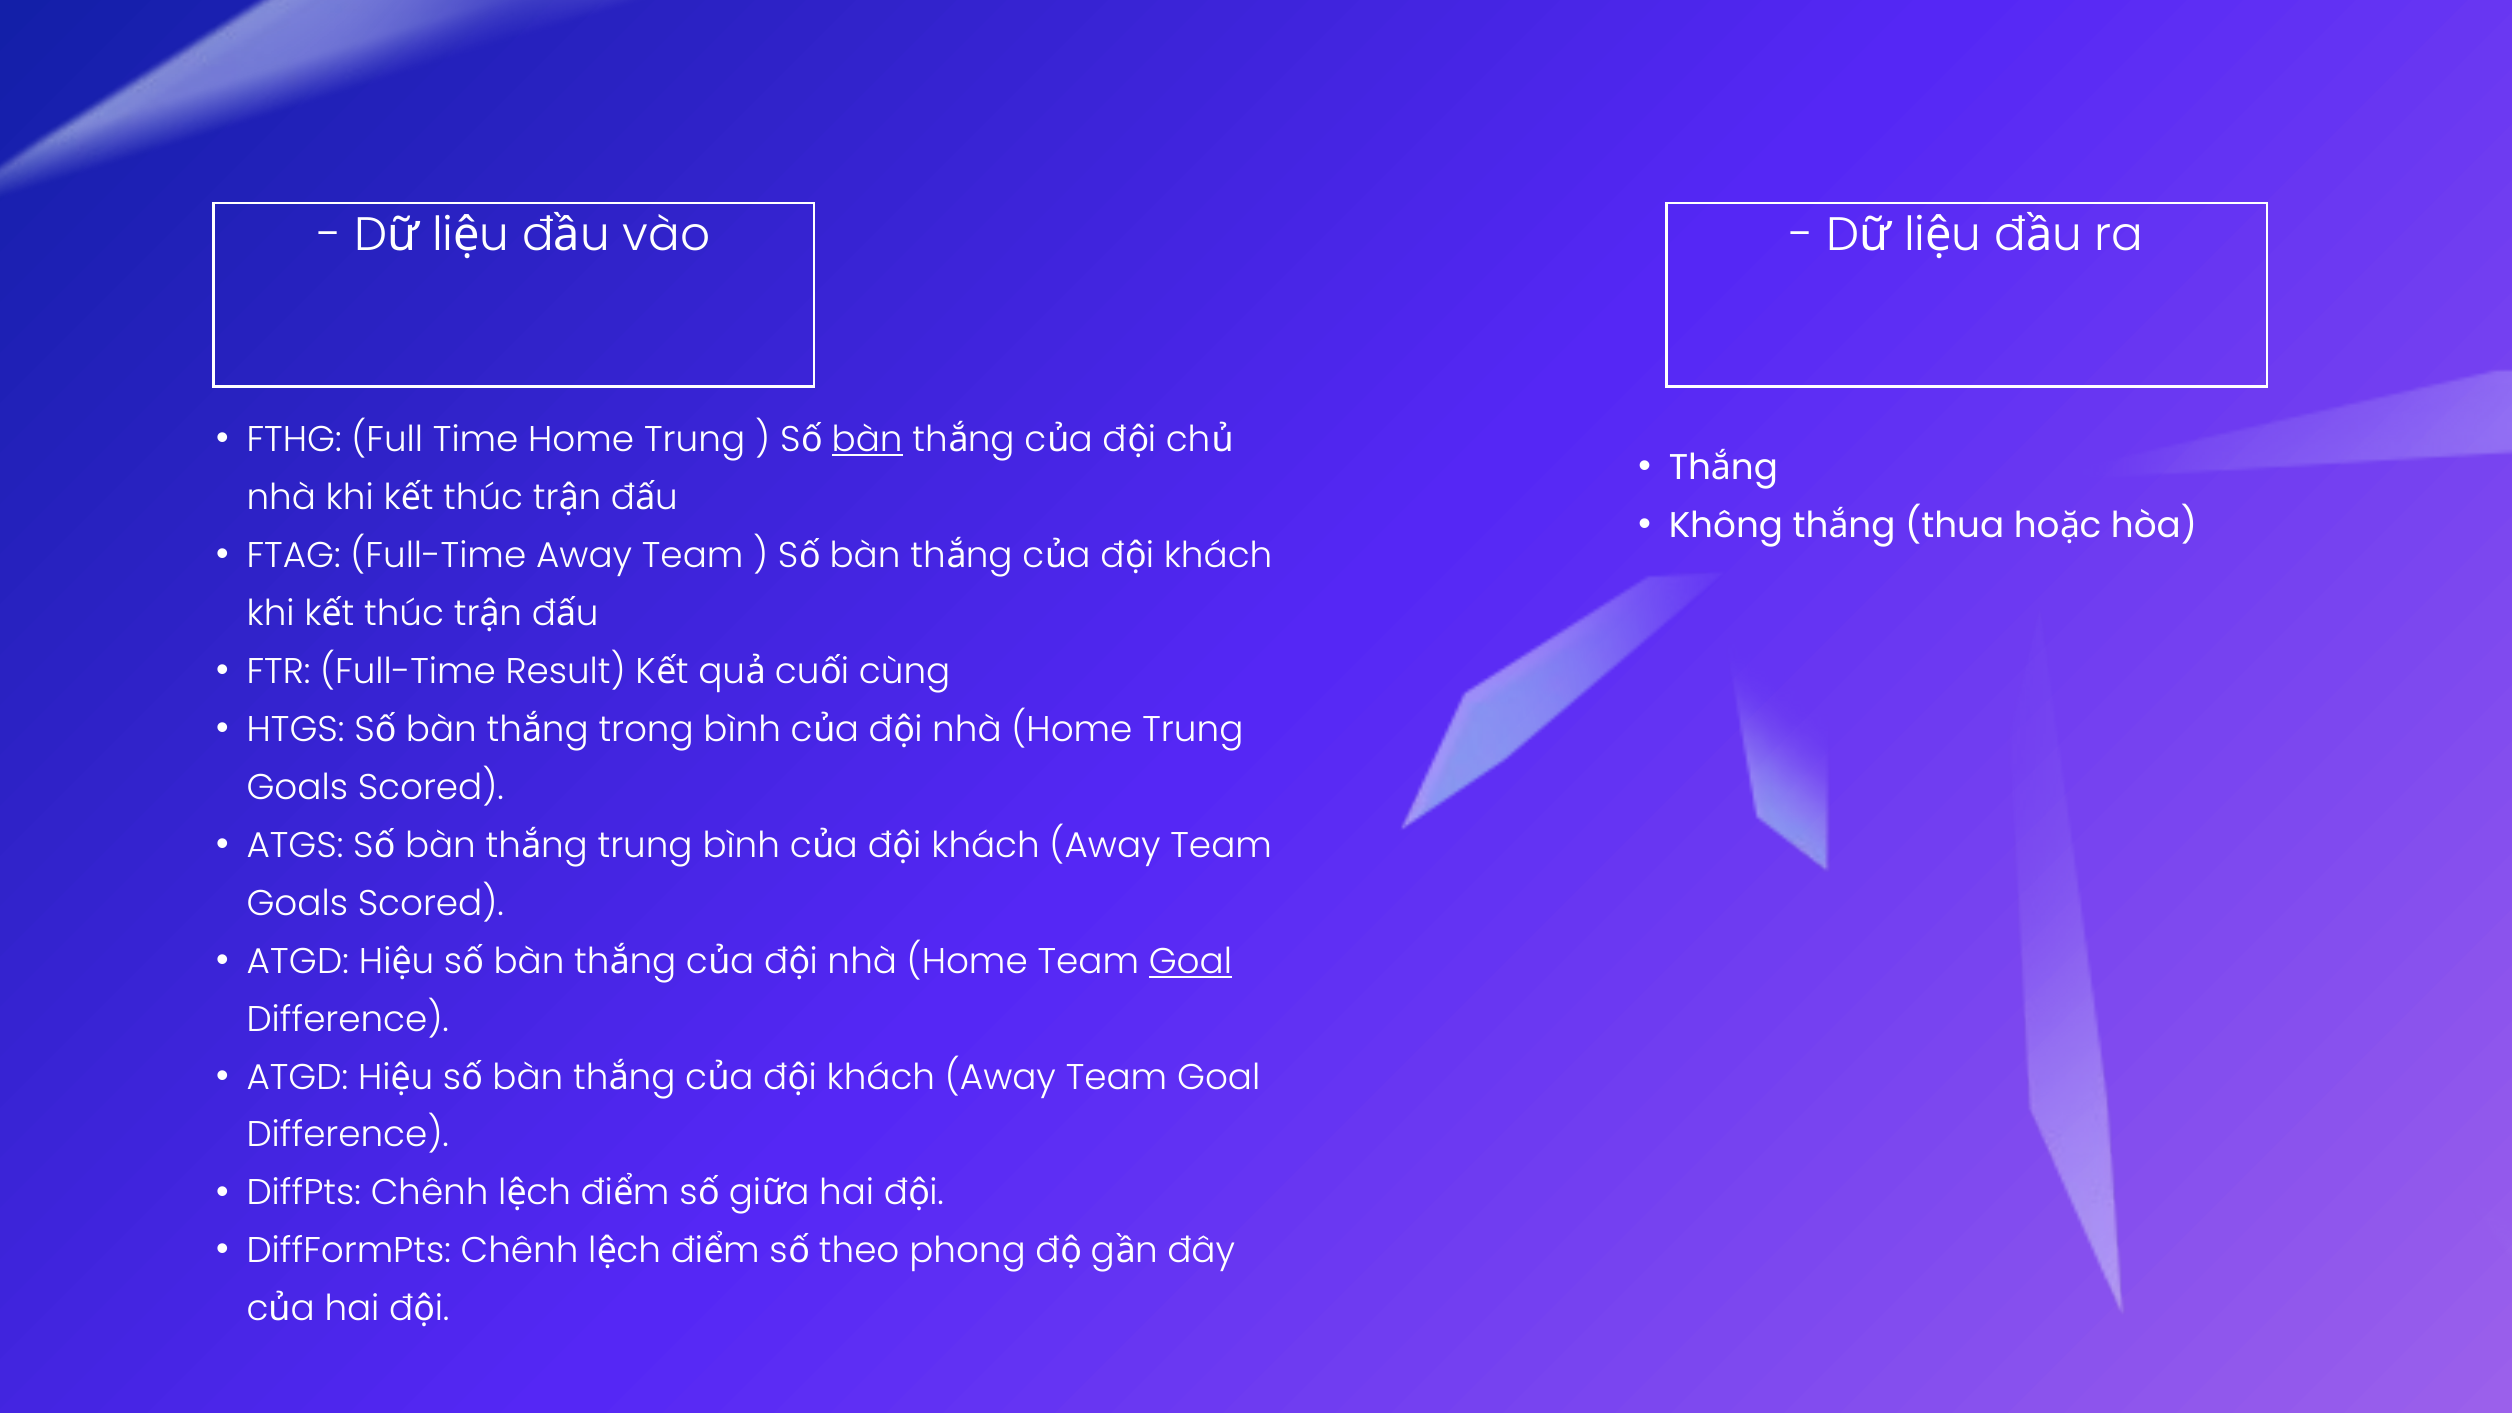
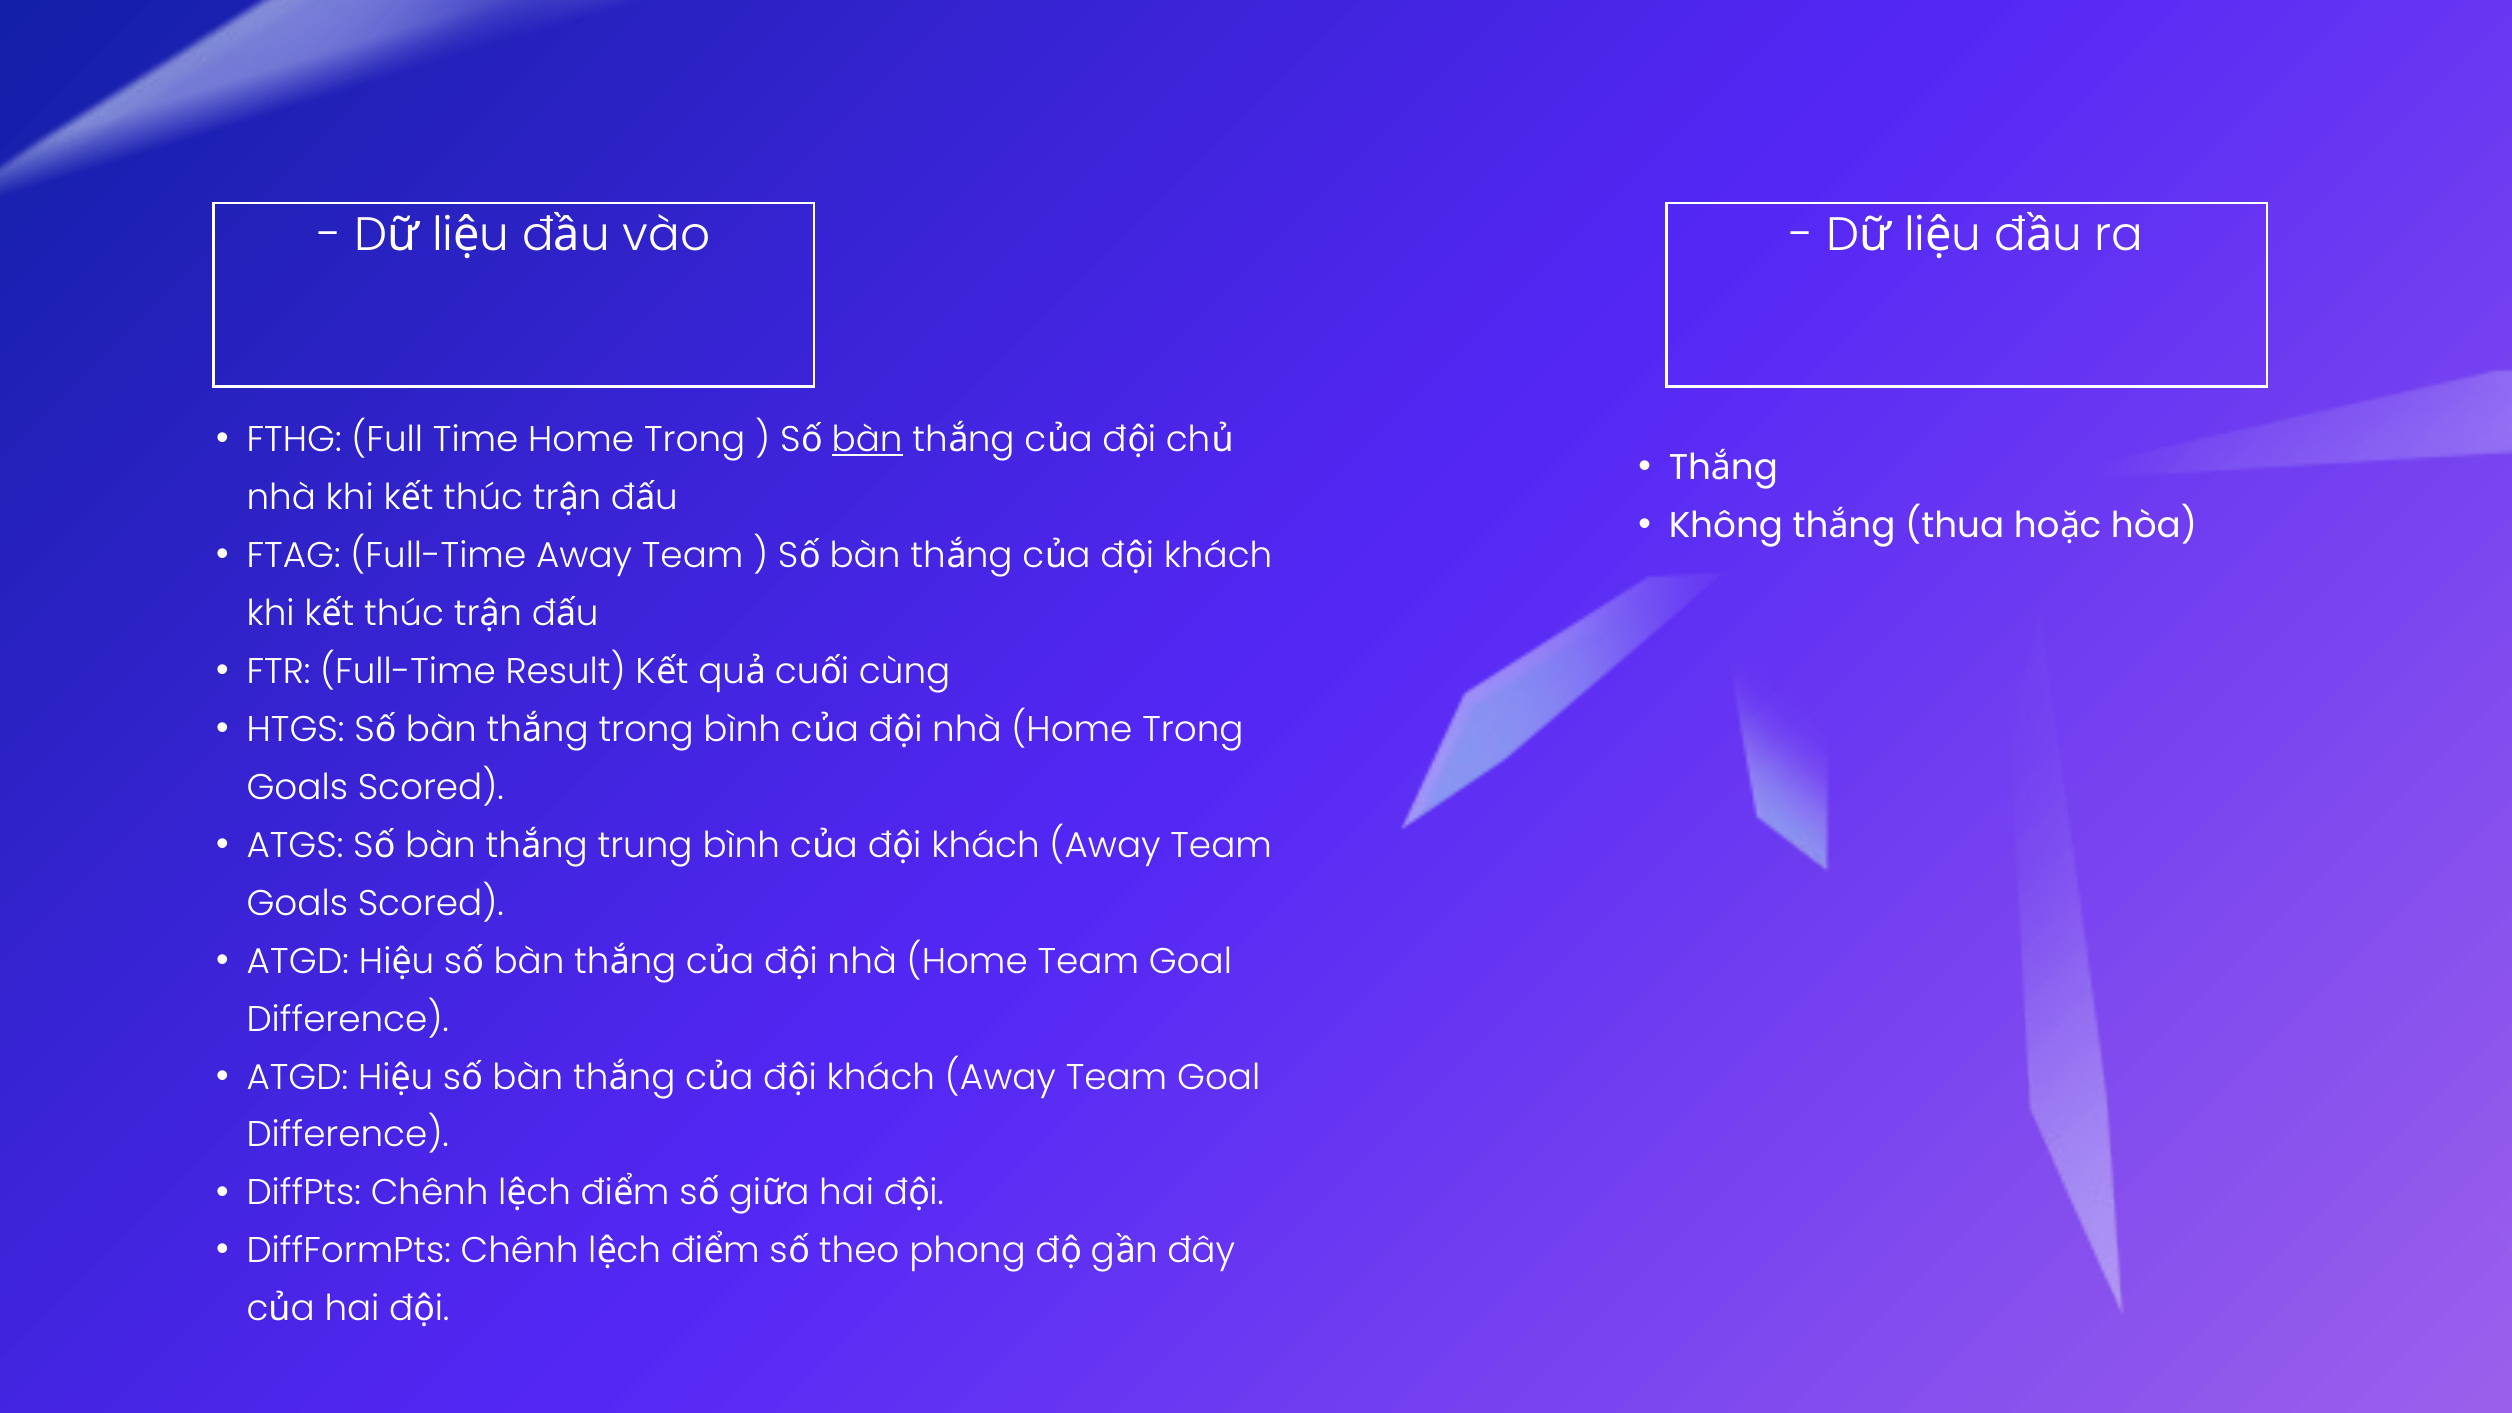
Time Home Trung: Trung -> Trong (695, 440)
nhà Home Trung: Trung -> Trong (1193, 729)
Goal underline: present -> none (1190, 961)
